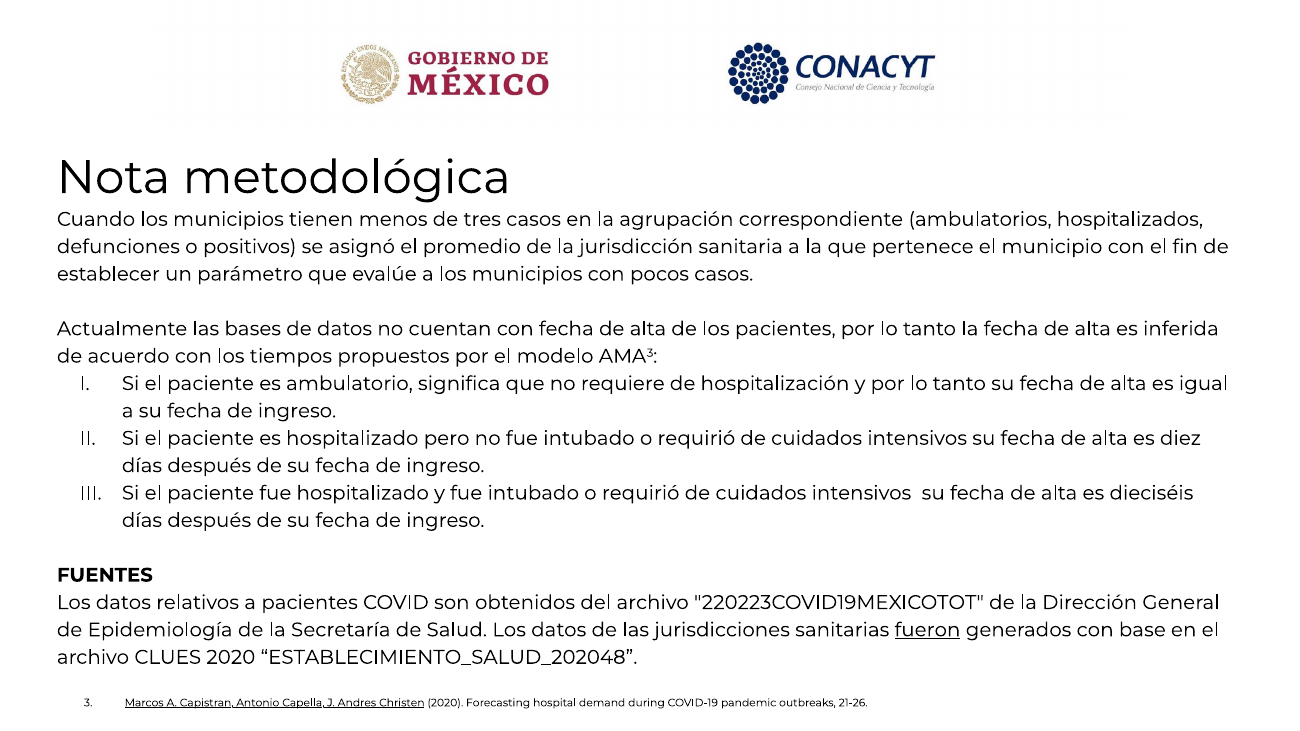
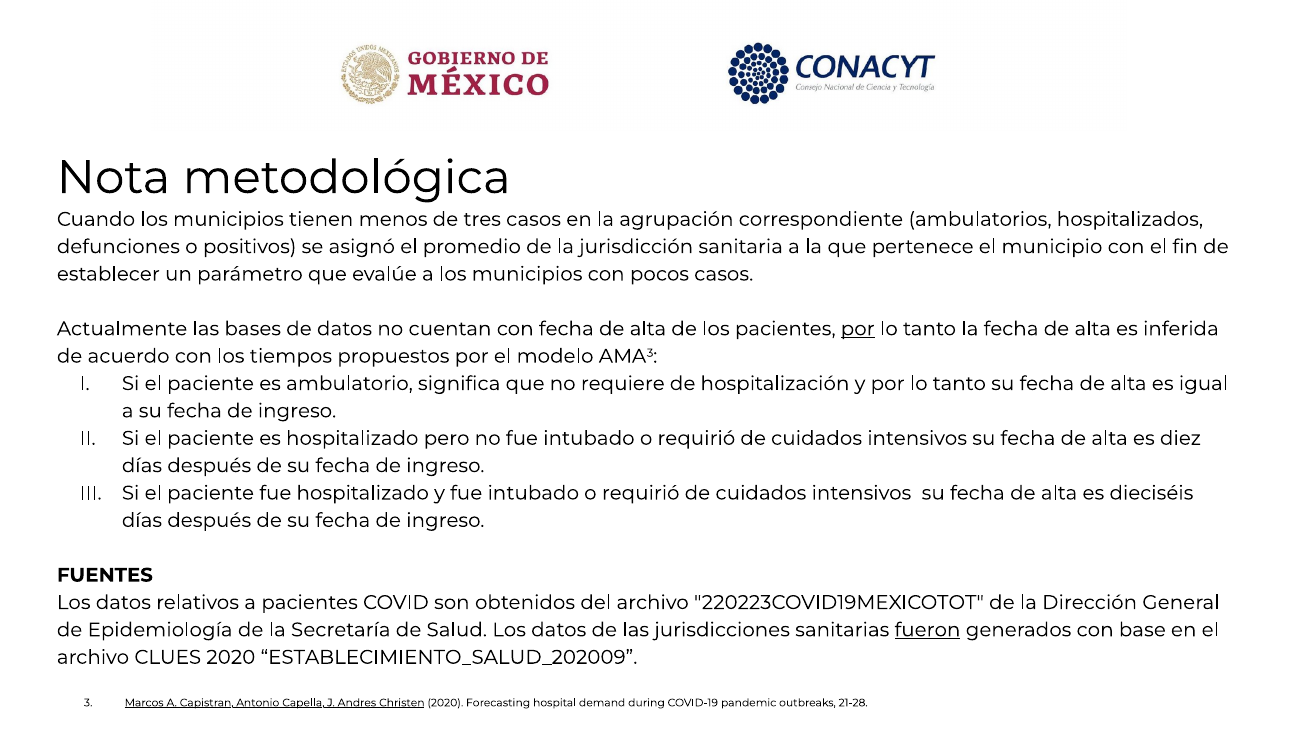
por underline: none -> present (858, 329)
ESTABLECIMIENTO_SALUD_202048: ESTABLECIMIENTO_SALUD_202048 -> ESTABLECIMIENTO_SALUD_202009 (449, 657)
21-26: 21-26 -> 21-28 (853, 703)
